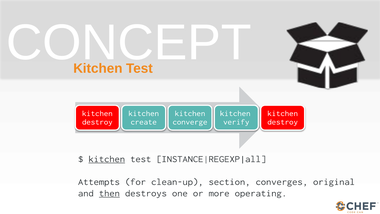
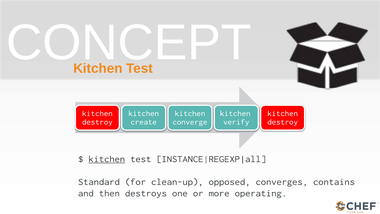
Attempts: Attempts -> Standard (99, 182)
section: section -> opposed (230, 182)
original: original -> contains (334, 182)
then underline: present -> none (109, 193)
